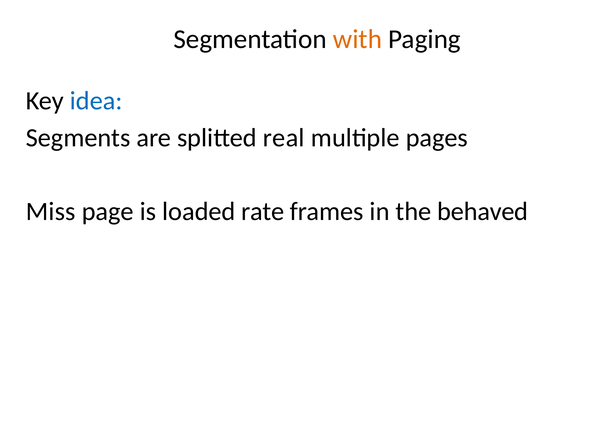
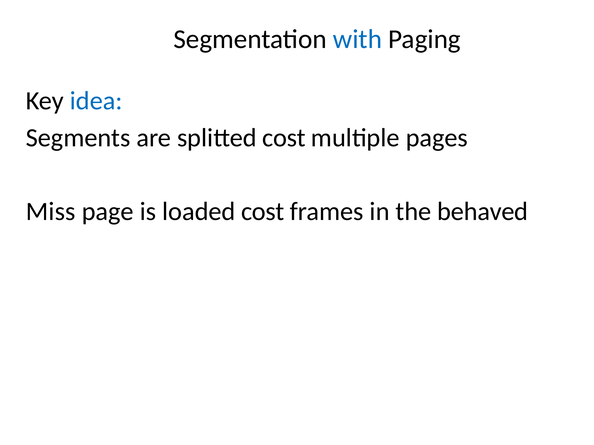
with colour: orange -> blue (357, 39)
splitted real: real -> cost (284, 138)
loaded rate: rate -> cost (263, 212)
